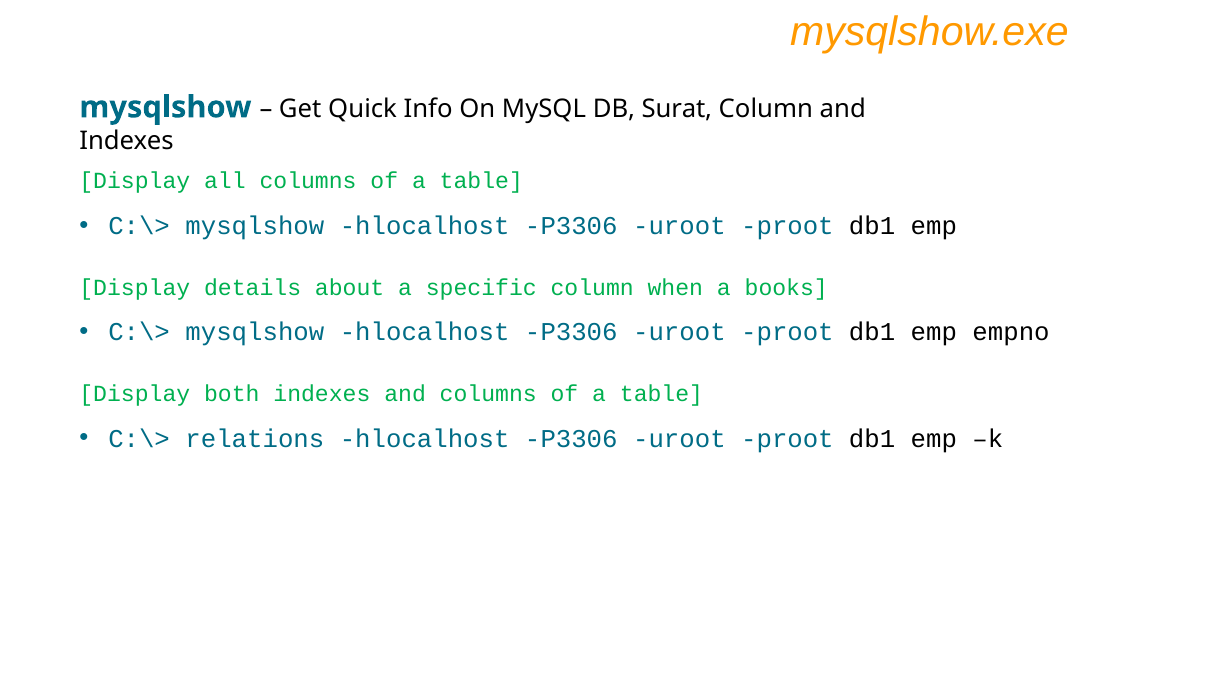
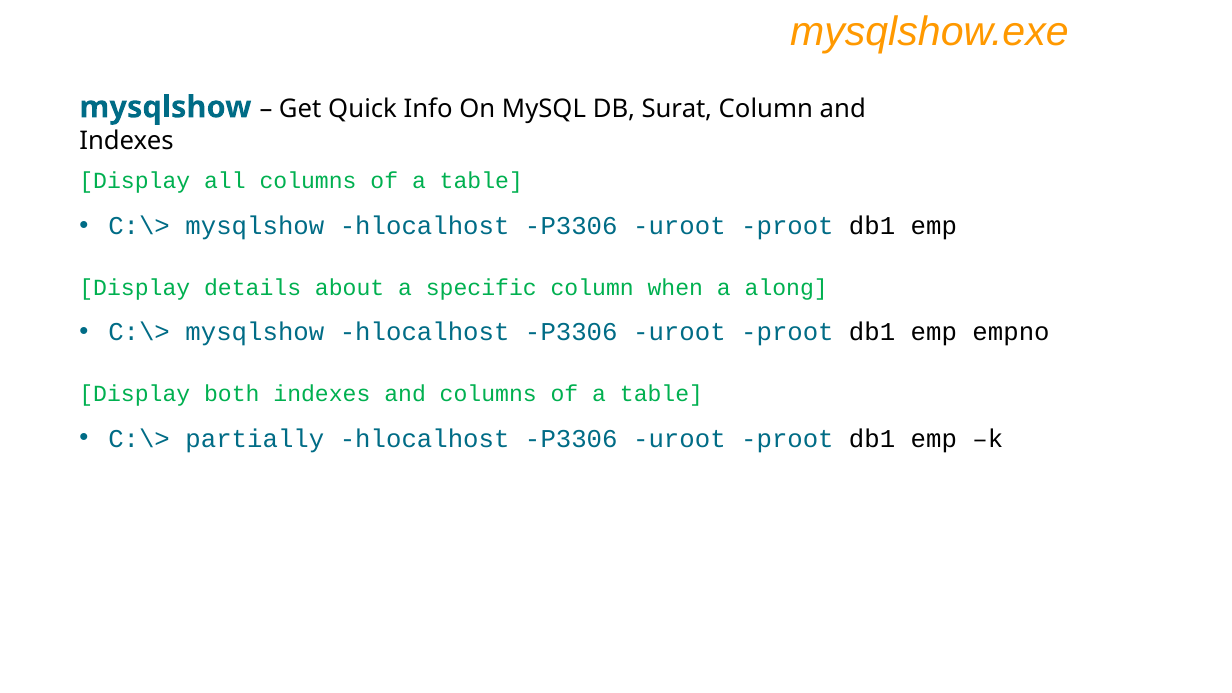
books: books -> along (786, 288)
relations: relations -> partially (255, 439)
